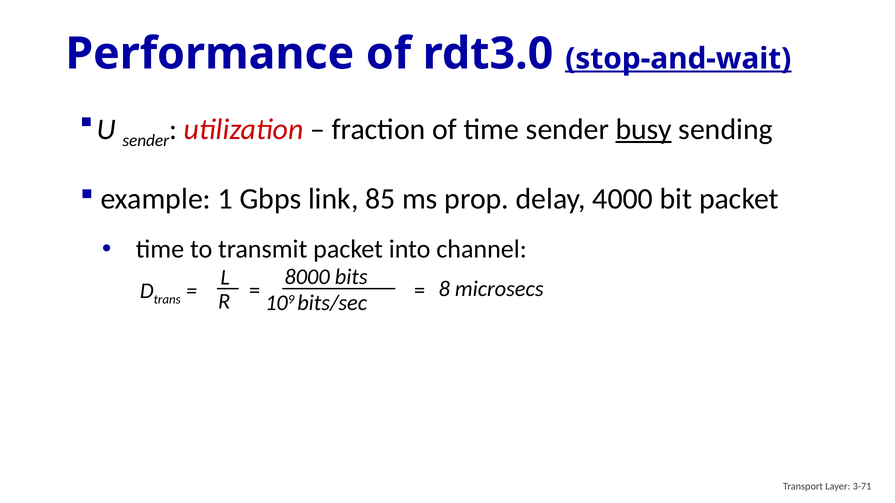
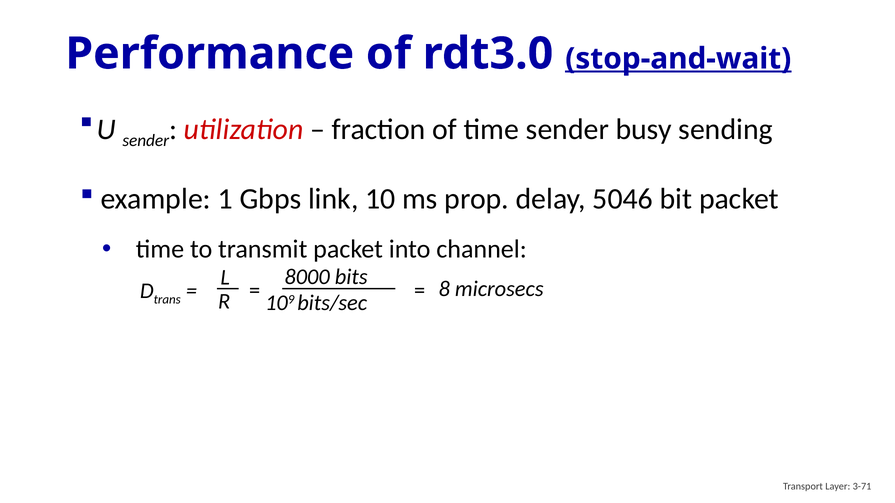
busy underline: present -> none (644, 129)
85: 85 -> 10 (380, 199)
4000: 4000 -> 5046 (623, 199)
